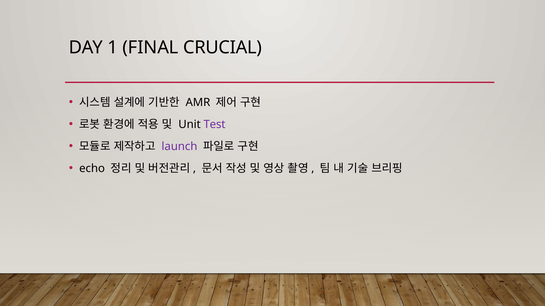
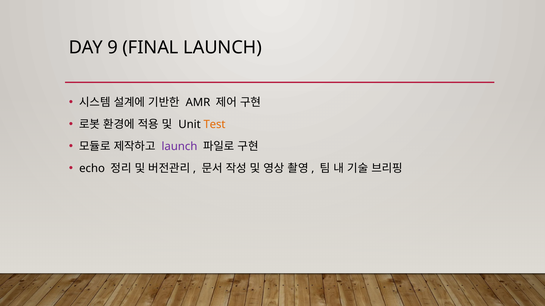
1: 1 -> 9 (113, 48)
FINAL CRUCIAL: CRUCIAL -> LAUNCH (223, 48)
Test colour: purple -> orange (214, 125)
